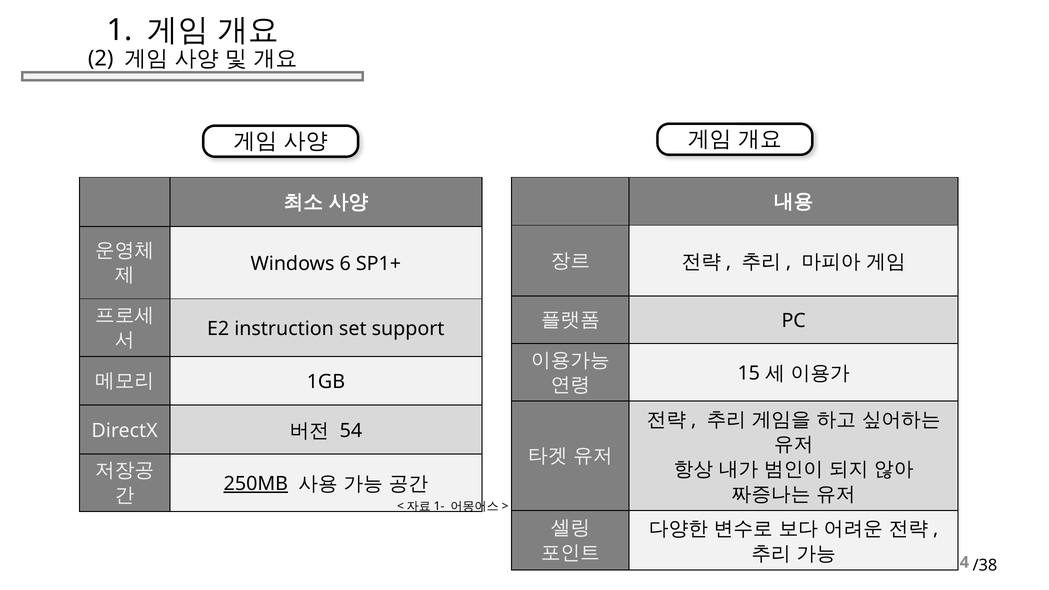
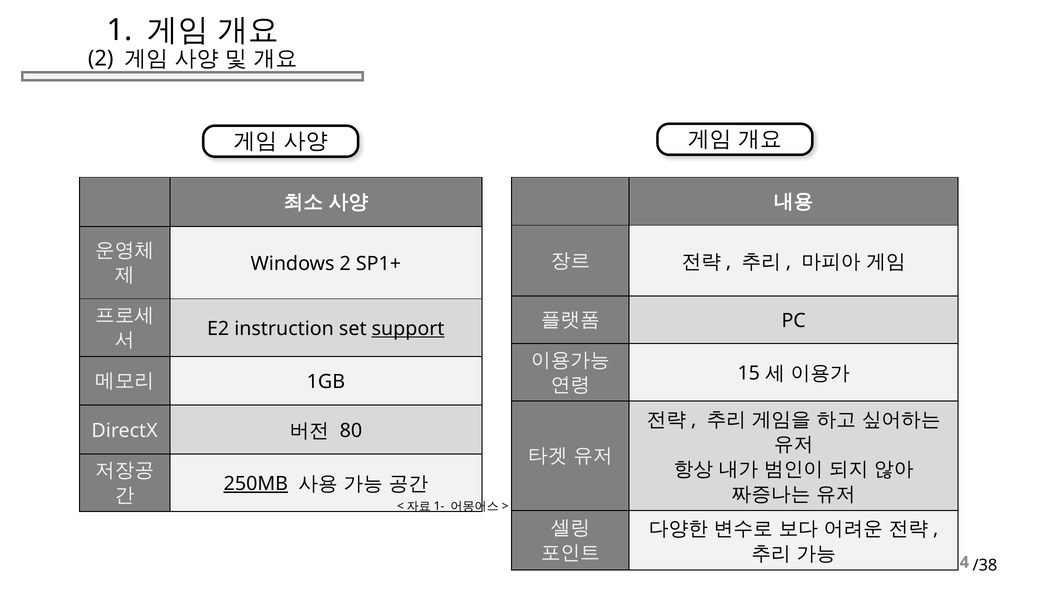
Windows 6: 6 -> 2 (345, 264)
support underline: none -> present (408, 329)
54: 54 -> 80 (351, 431)
